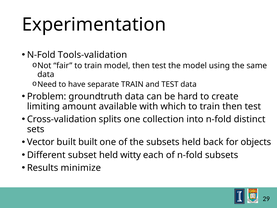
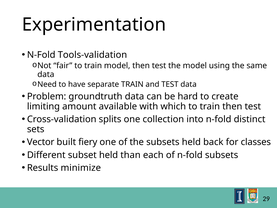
built built: built -> fiery (88, 142)
objects: objects -> classes (256, 142)
witty: witty -> than (130, 155)
